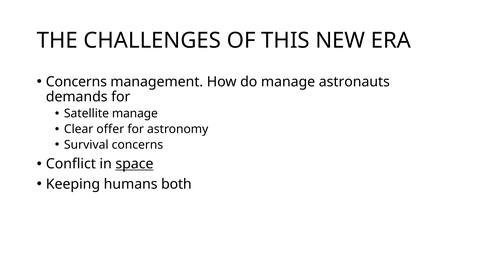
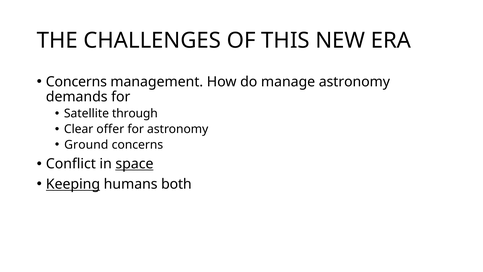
manage astronauts: astronauts -> astronomy (354, 82)
Satellite manage: manage -> through (135, 114)
Survival: Survival -> Ground (86, 145)
Keeping underline: none -> present (73, 184)
